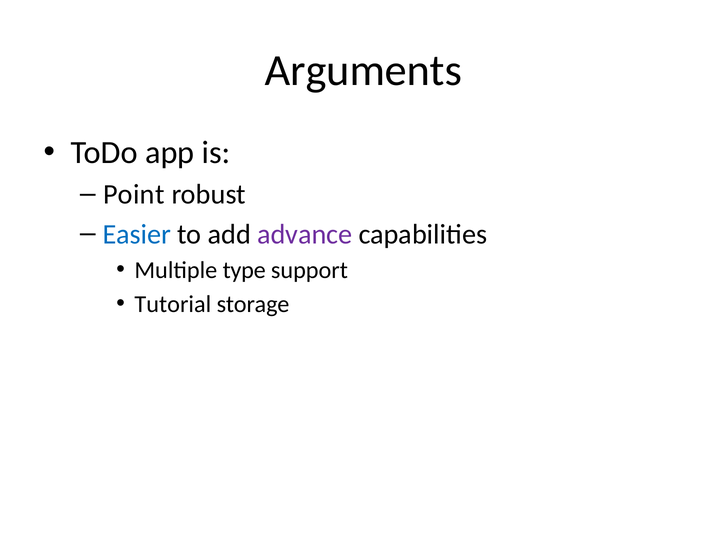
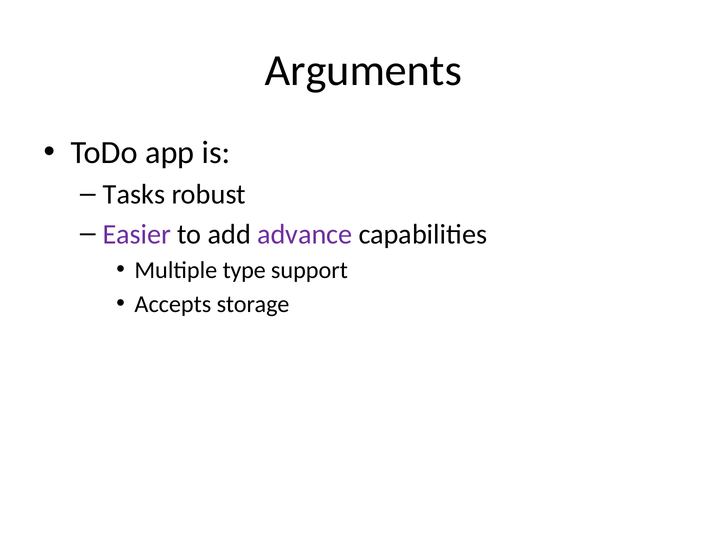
Point: Point -> Tasks (134, 194)
Easier colour: blue -> purple (137, 234)
Tutorial: Tutorial -> Accepts (173, 304)
